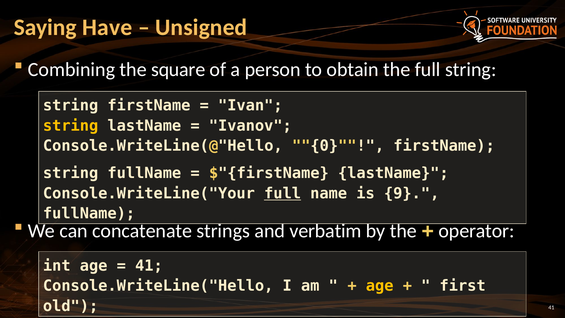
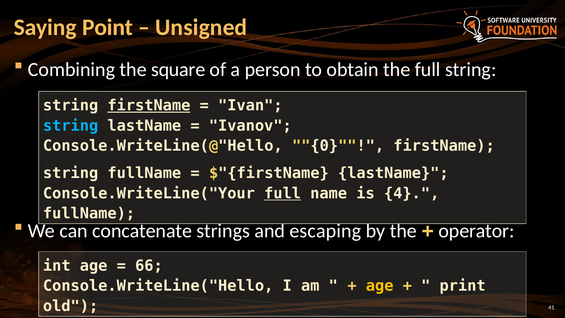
Have: Have -> Point (108, 27)
firstName underline: none -> present (149, 106)
string colour: yellow -> light blue (71, 126)
9: 9 -> 4 (412, 193)
verbatim: verbatim -> escaping (325, 231)
41: 41 -> 66 (149, 266)
first: first -> print (463, 286)
